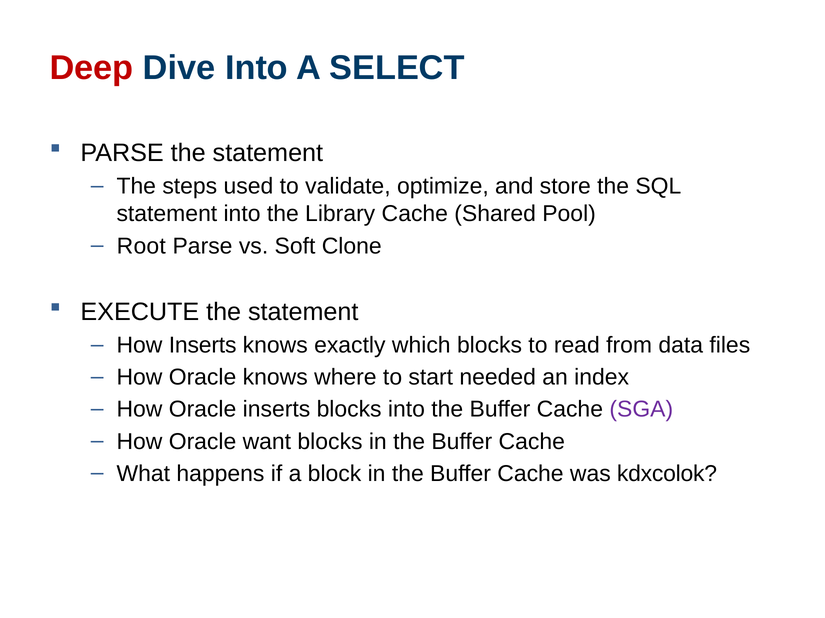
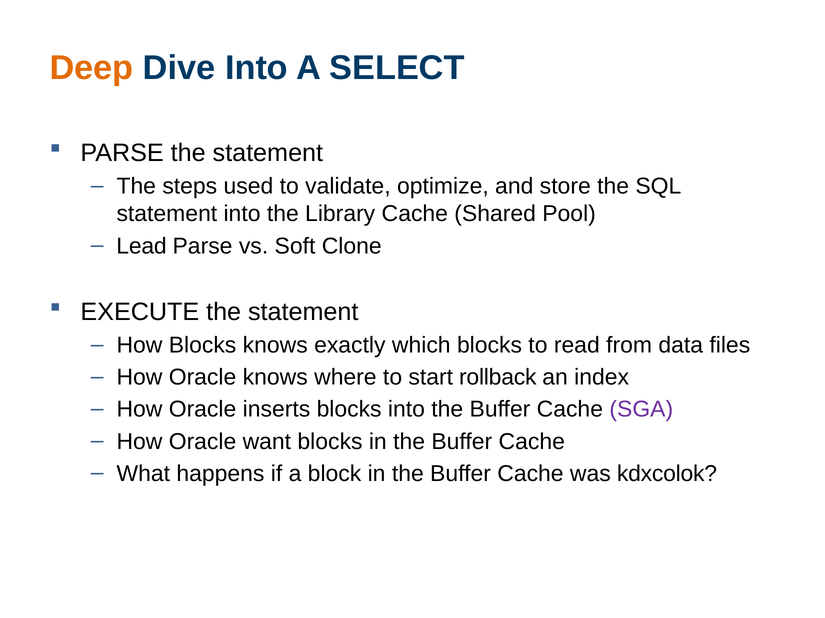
Deep colour: red -> orange (91, 68)
Root: Root -> Lead (142, 246)
How Inserts: Inserts -> Blocks (203, 346)
needed: needed -> rollback (498, 378)
